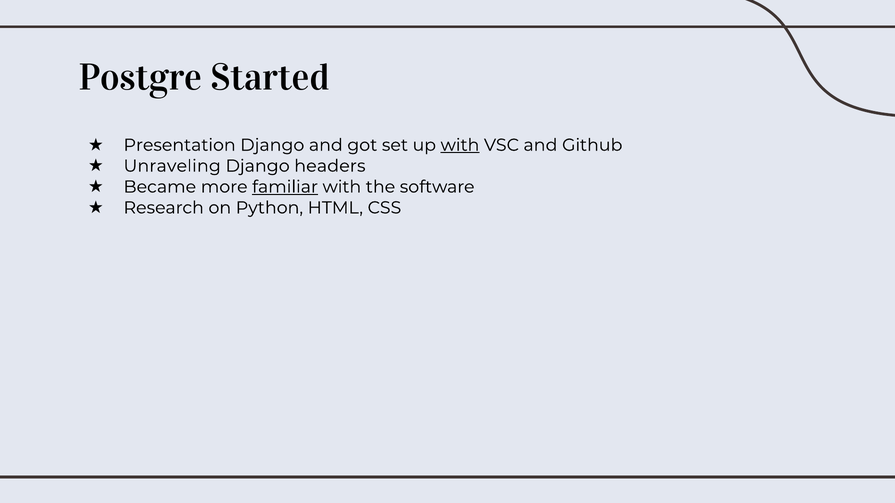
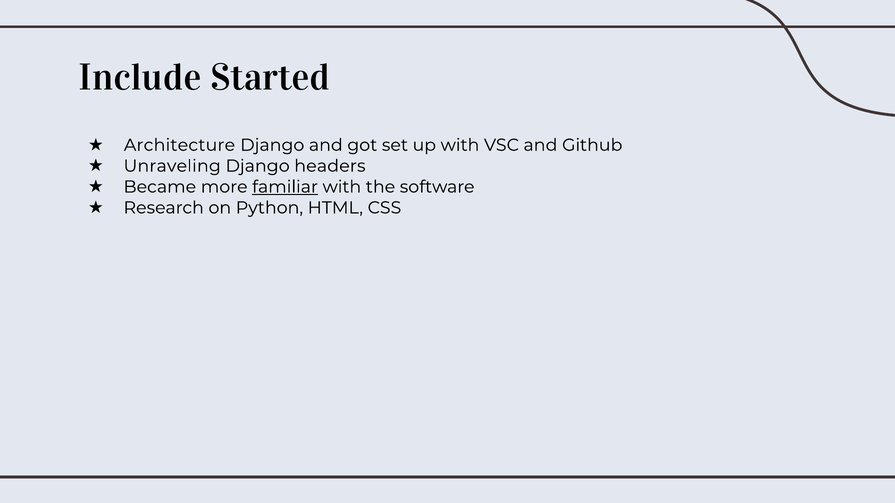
Postgre: Postgre -> Include (140, 77)
Presentation: Presentation -> Architecture (179, 145)
with underline: present -> none (460, 145)
